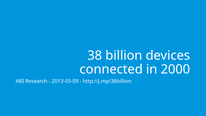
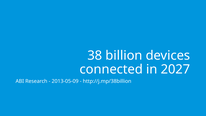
2000: 2000 -> 2027 (175, 69)
